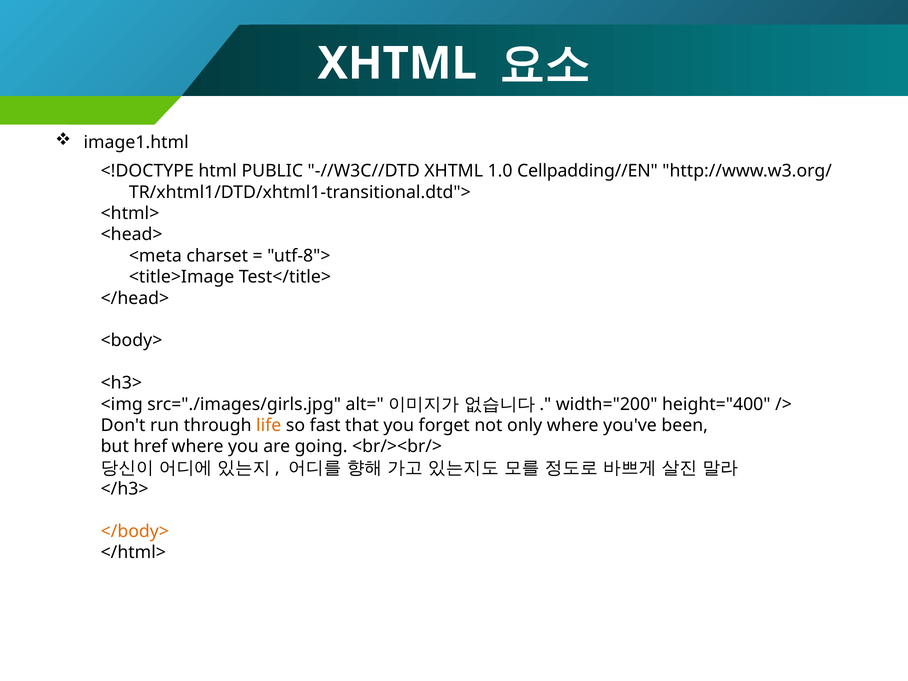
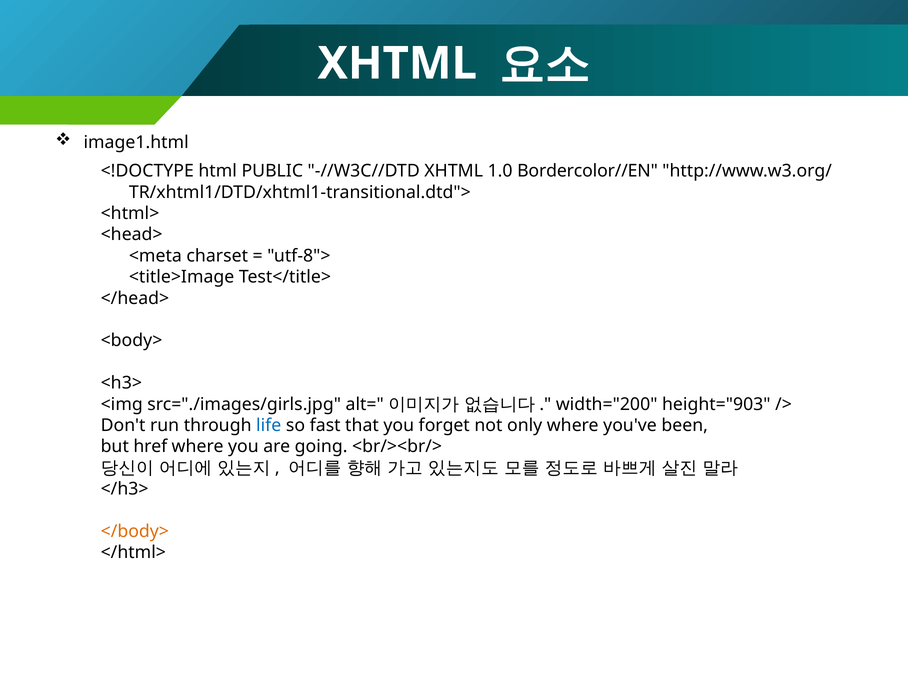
Cellpadding//EN: Cellpadding//EN -> Bordercolor//EN (587, 171)
height="400: height="400 -> height="903 (716, 404)
life colour: orange -> blue (269, 425)
